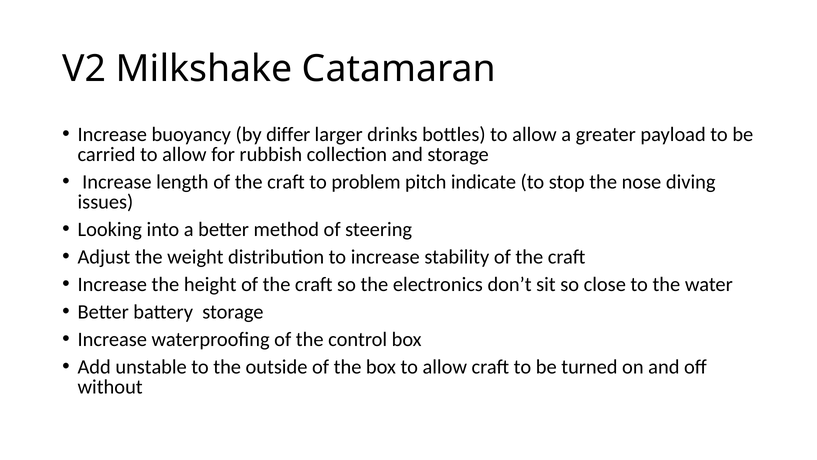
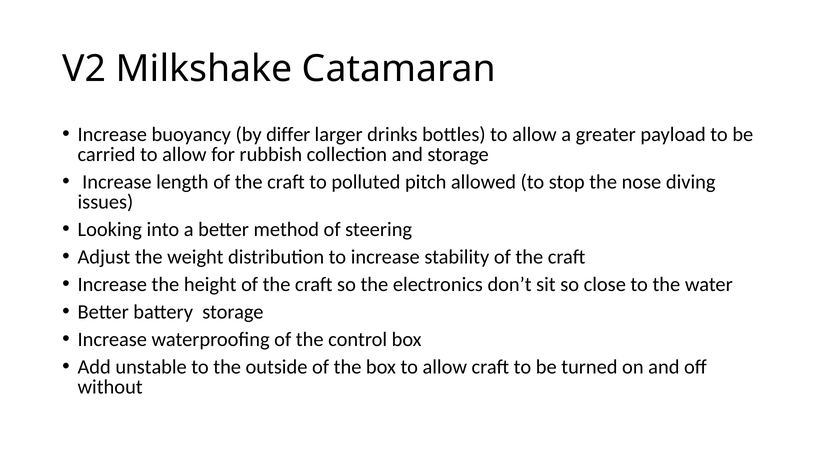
problem: problem -> polluted (366, 182)
indicate: indicate -> allowed (483, 182)
